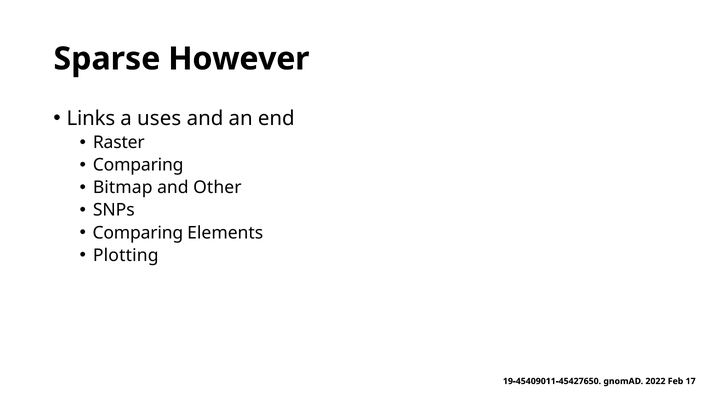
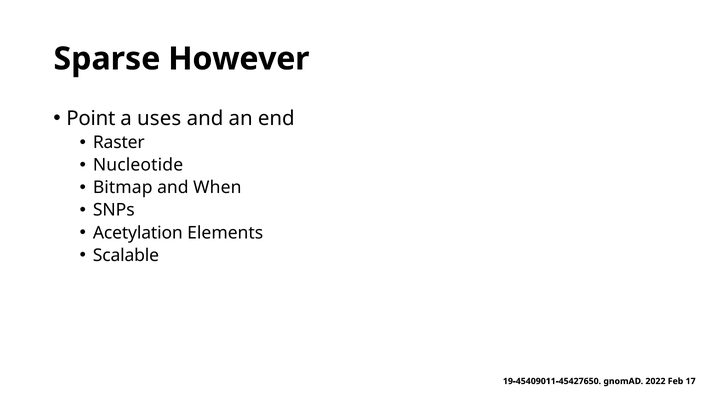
Links: Links -> Point (91, 119)
Comparing: Comparing -> Nucleotide (138, 165)
Other: Other -> When (217, 188)
Comparing: Comparing -> Acetylation (138, 233)
Plotting: Plotting -> Scalable (126, 255)
